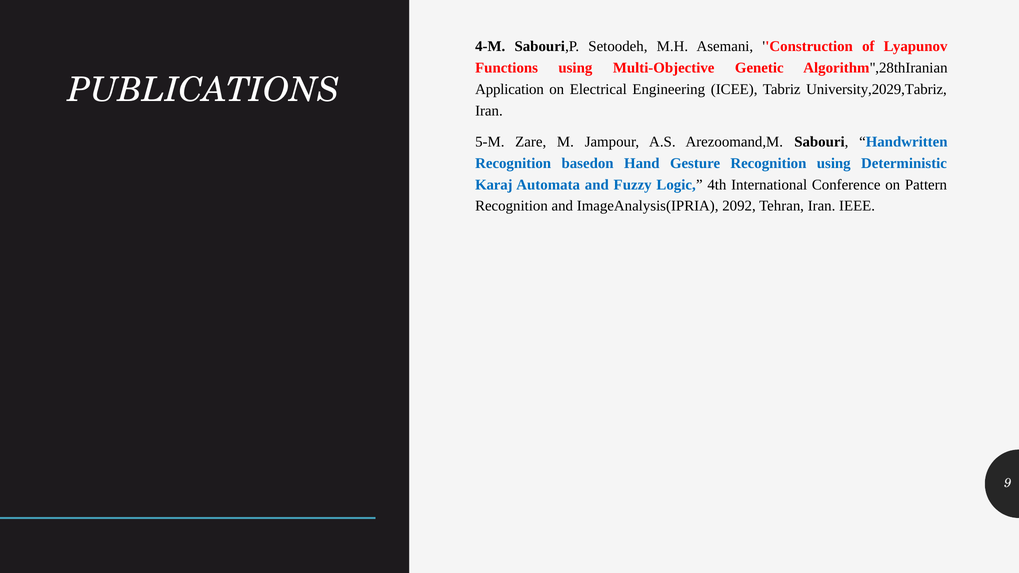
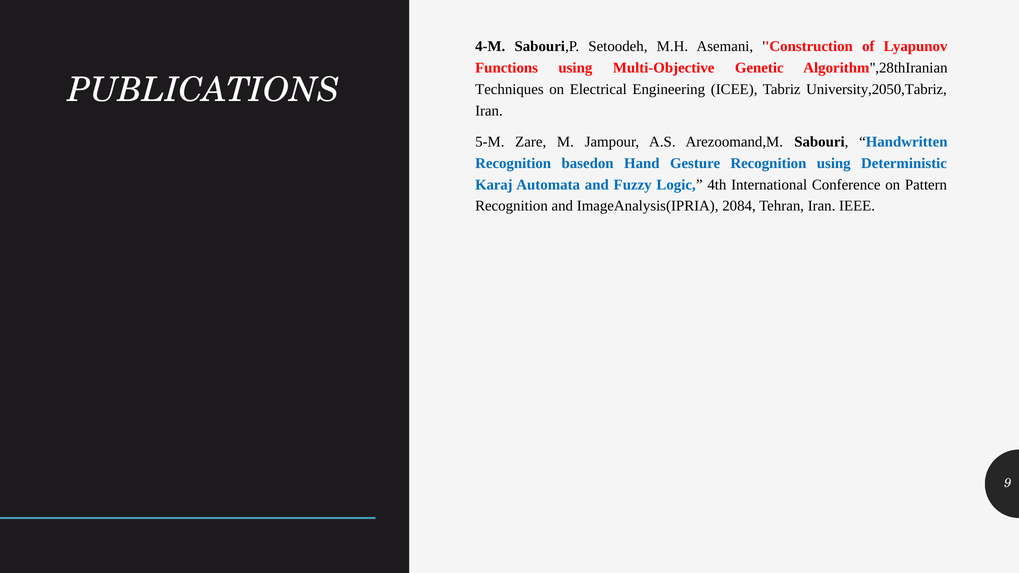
Application: Application -> Techniques (509, 89)
University,2029,Tabriz: University,2029,Tabriz -> University,2050,Tabriz (876, 89)
2092: 2092 -> 2084 (739, 206)
